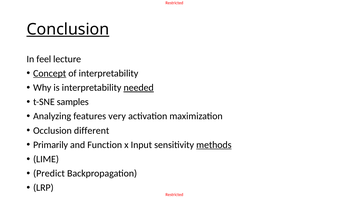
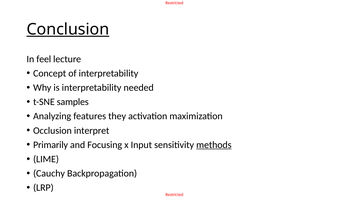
Concept underline: present -> none (50, 73)
needed underline: present -> none (139, 87)
very: very -> they (117, 116)
different: different -> interpret (92, 130)
Function: Function -> Focusing (105, 144)
Predict: Predict -> Cauchy (49, 173)
